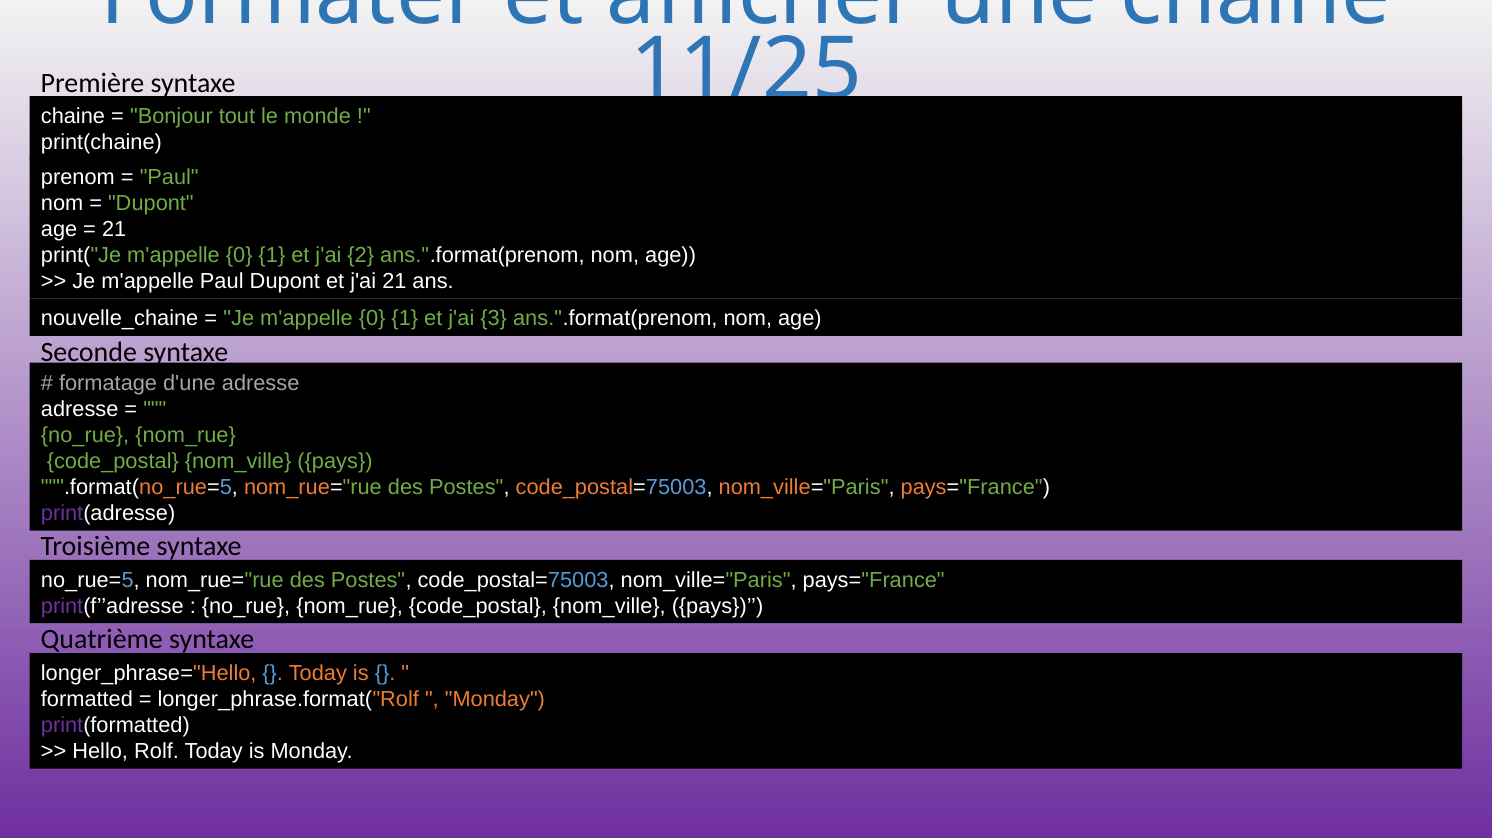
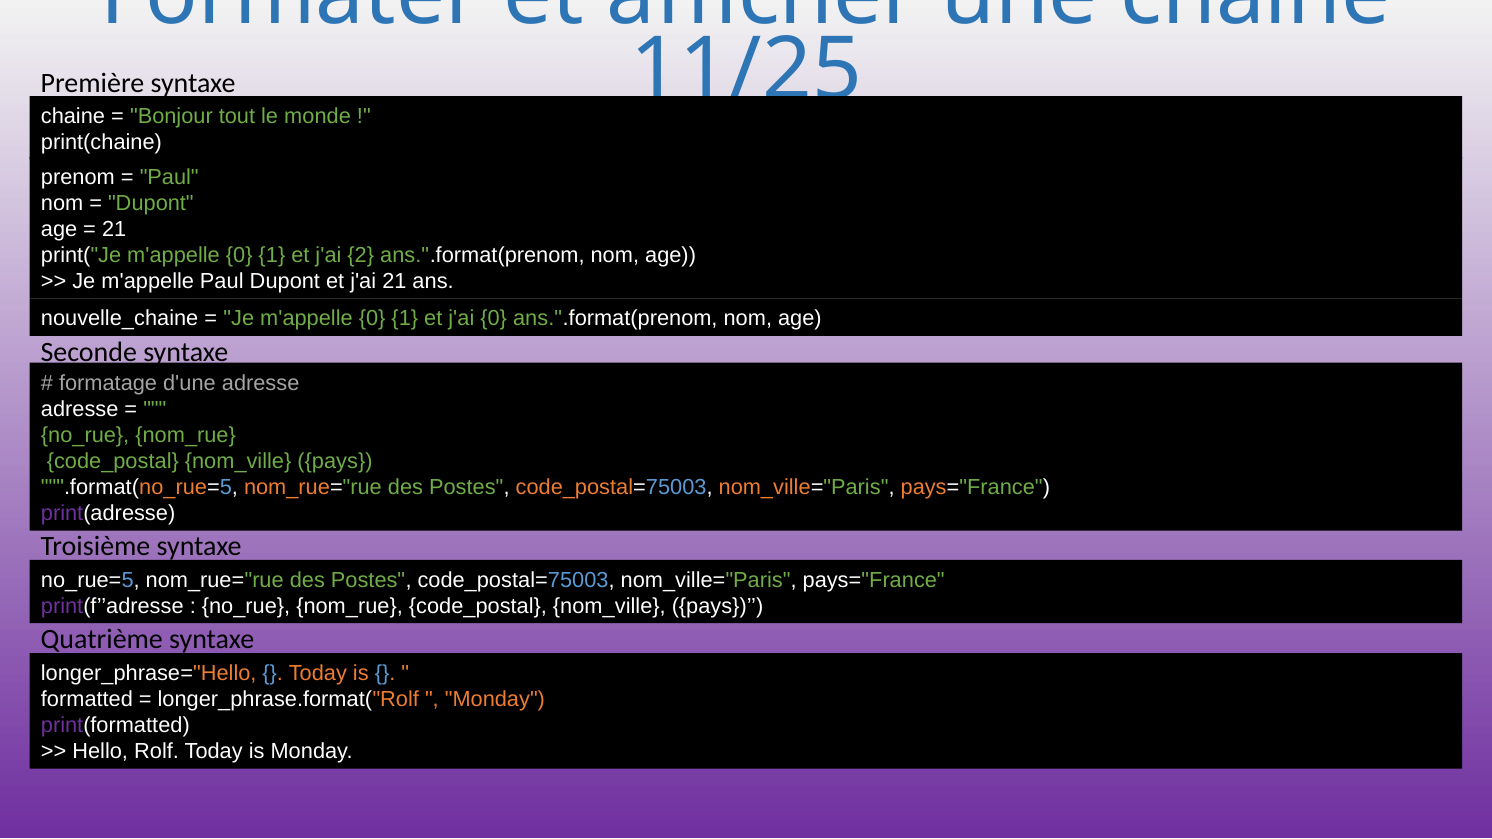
j'ai 3: 3 -> 0 (494, 319)
